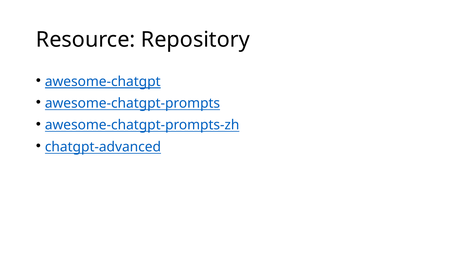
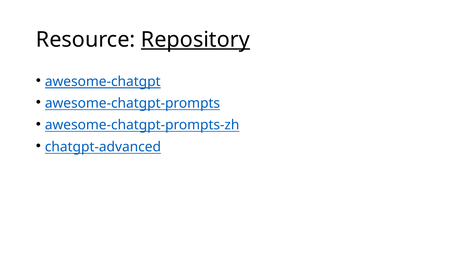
Repository underline: none -> present (195, 40)
